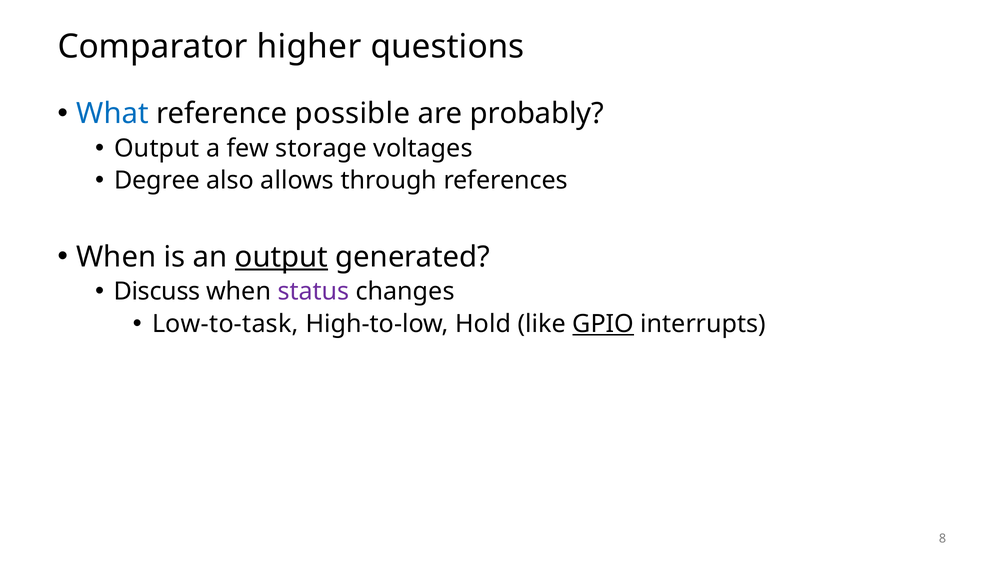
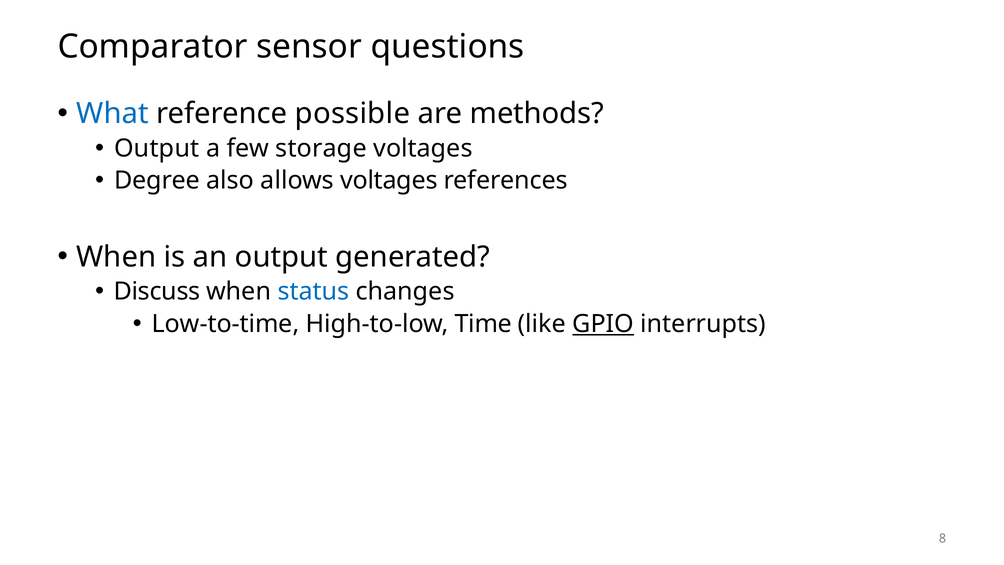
higher: higher -> sensor (309, 47)
probably: probably -> methods (537, 114)
allows through: through -> voltages (389, 180)
output underline: present -> none (281, 257)
status colour: purple -> blue (313, 291)
Low-to-task: Low-to-task -> Low-to-time (225, 324)
Hold: Hold -> Time (483, 324)
